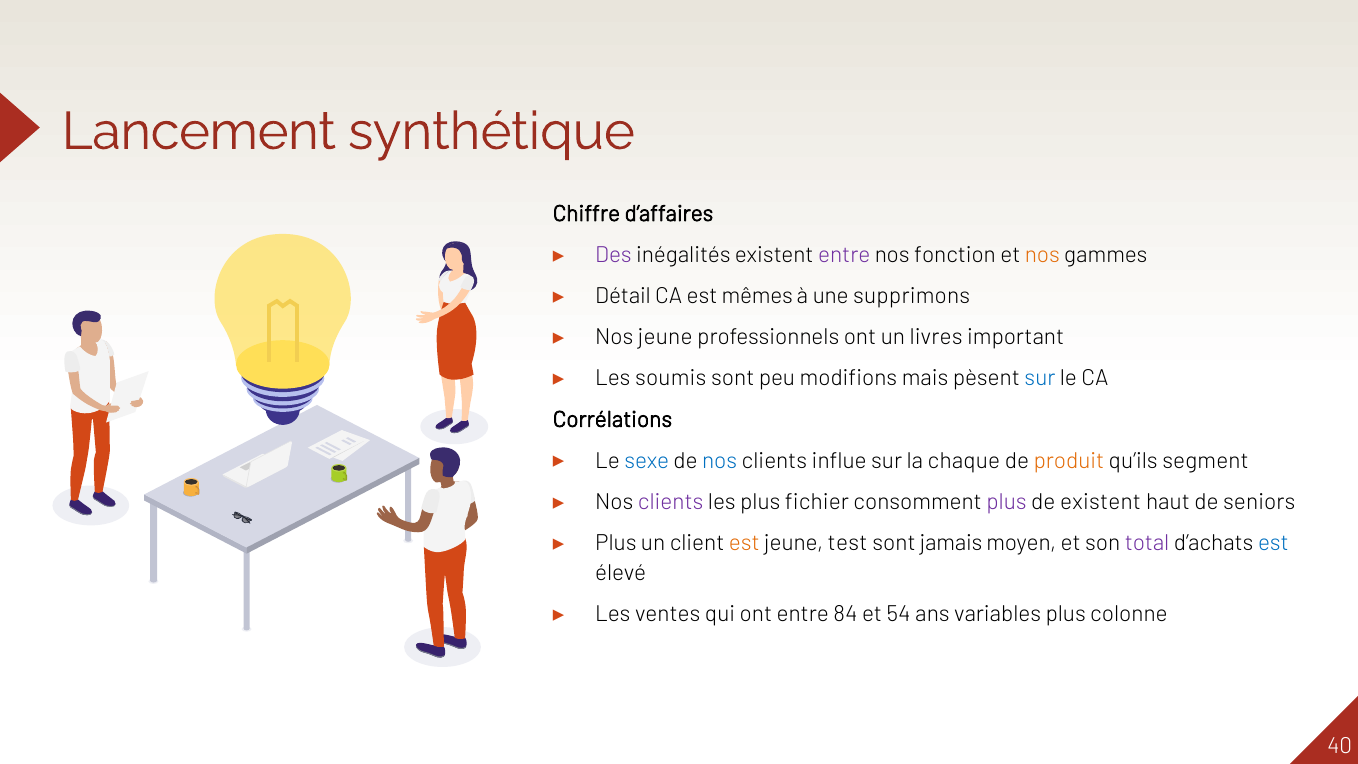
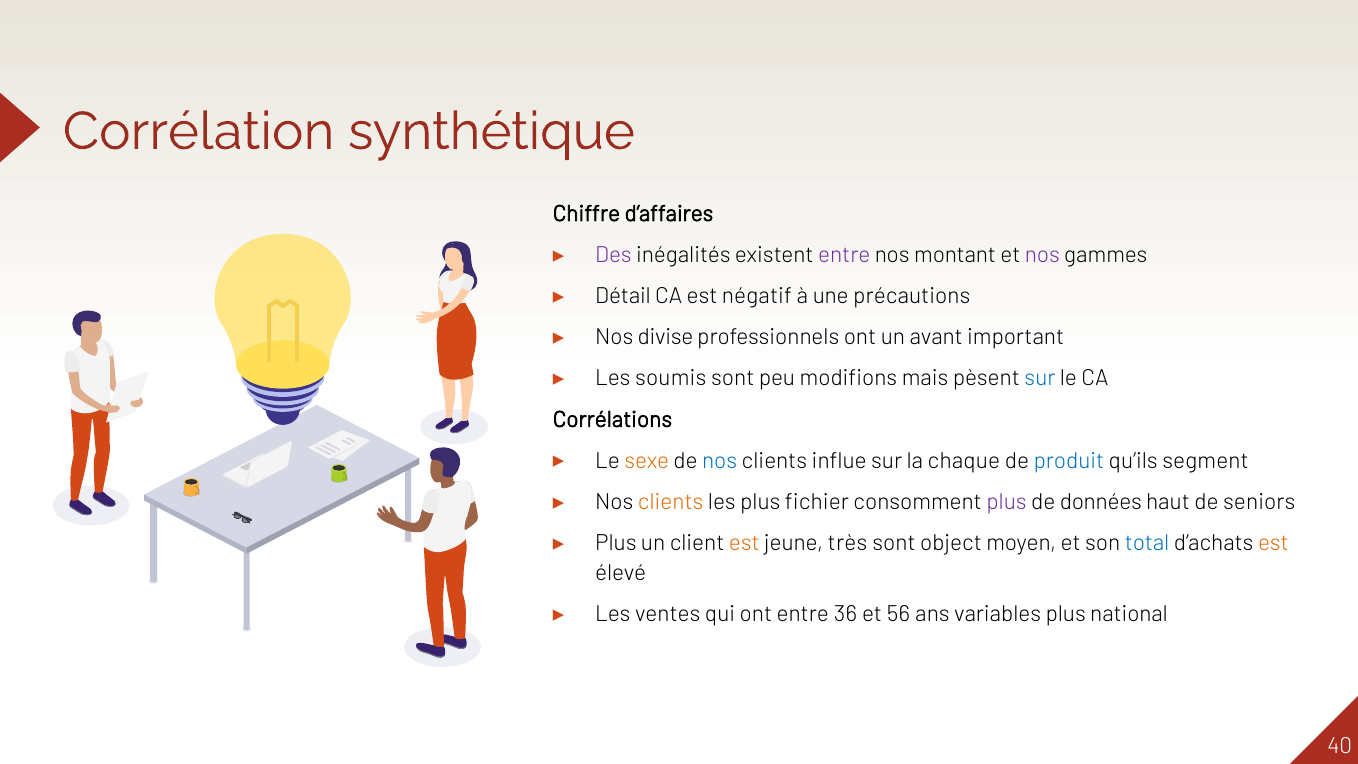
Lancement: Lancement -> Corrélation (199, 131)
fonction: fonction -> montant (955, 255)
nos colour: orange -> purple (1042, 255)
mêmes: mêmes -> négatif (757, 296)
supprimons: supprimons -> précautions (912, 296)
Nos jeune: jeune -> divise (665, 337)
livres: livres -> avant (936, 337)
sexe colour: blue -> orange (647, 461)
produit colour: orange -> blue (1069, 461)
clients colour: purple -> orange (671, 502)
de existent: existent -> données (1101, 502)
test: test -> très (848, 543)
jamais: jamais -> object (951, 543)
total colour: purple -> blue (1147, 543)
est colour: blue -> orange (1273, 543)
84: 84 -> 36 (845, 614)
54: 54 -> 56 (899, 614)
colonne: colonne -> national (1129, 614)
